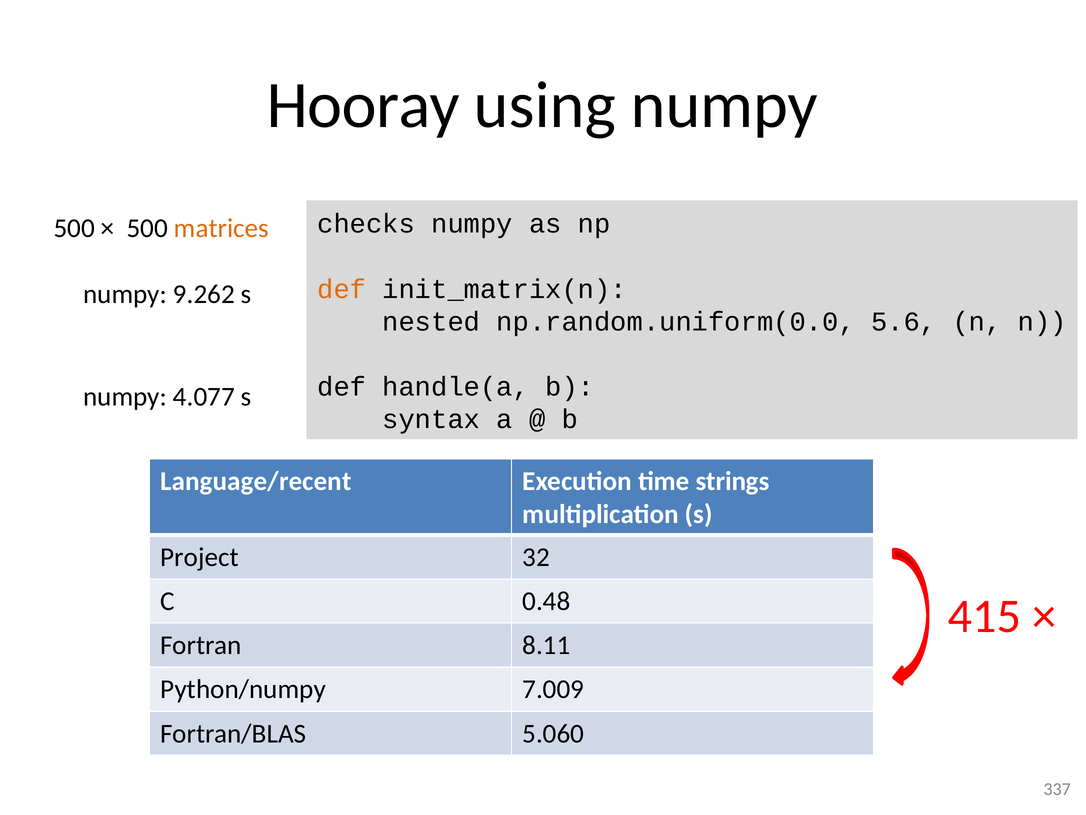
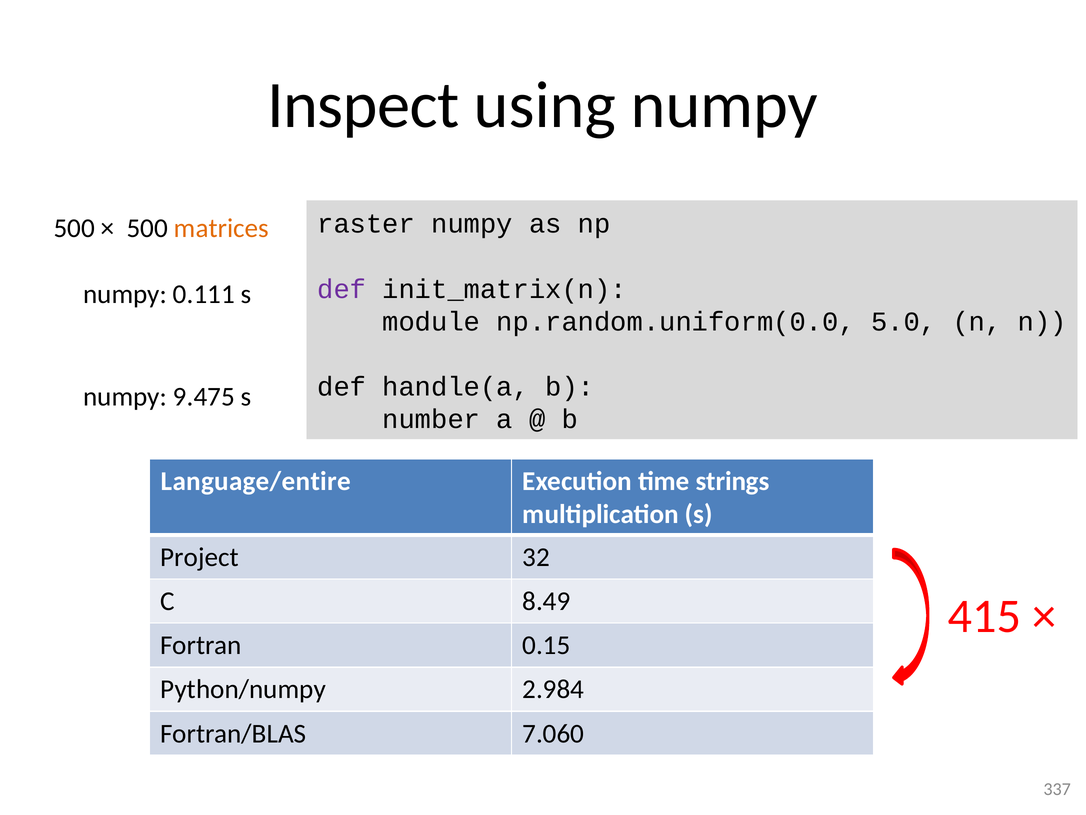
Hooray: Hooray -> Inspect (363, 105)
checks: checks -> raster (366, 224)
def colour: orange -> purple (342, 289)
9.262: 9.262 -> 0.111 (204, 294)
nested: nested -> module (431, 321)
5.6: 5.6 -> 5.0 (904, 321)
4.077: 4.077 -> 9.475 (204, 397)
syntax: syntax -> number (431, 419)
Language/recent: Language/recent -> Language/entire (256, 481)
0.48: 0.48 -> 8.49 (546, 601)
8.11: 8.11 -> 0.15 (546, 645)
7.009: 7.009 -> 2.984 (553, 689)
5.060: 5.060 -> 7.060 (553, 733)
